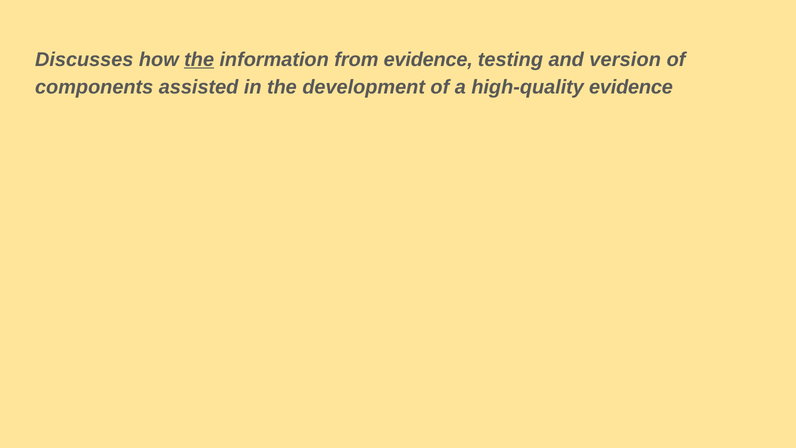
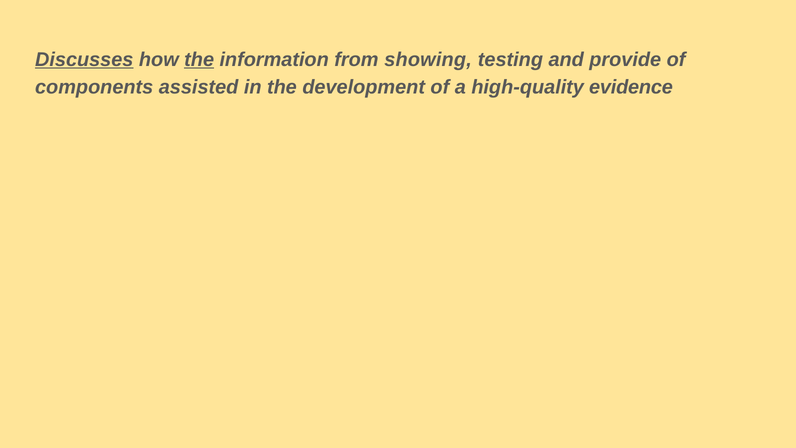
Discusses underline: none -> present (84, 59)
from evidence: evidence -> showing (428, 59)
version: version -> provide (625, 59)
